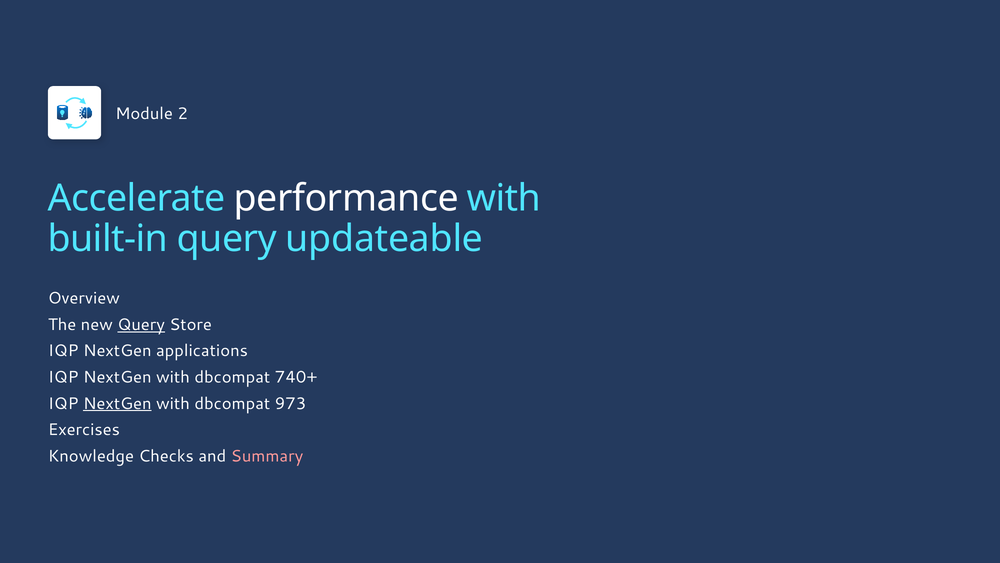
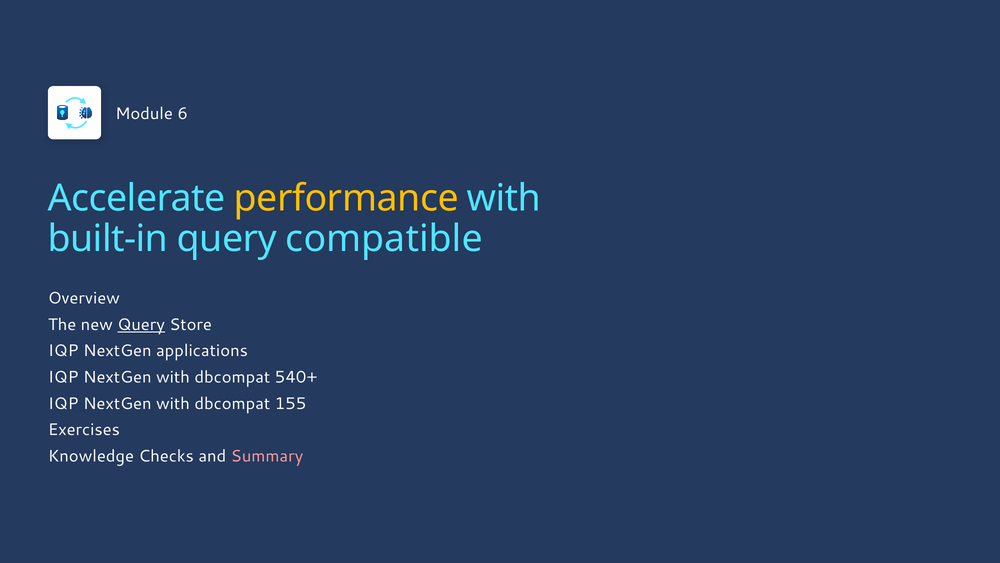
2: 2 -> 6 (183, 114)
performance colour: white -> yellow (346, 198)
updateable: updateable -> compatible (384, 239)
740+: 740+ -> 540+ (296, 377)
NextGen underline: present -> none (117, 403)
973: 973 -> 155 (291, 403)
